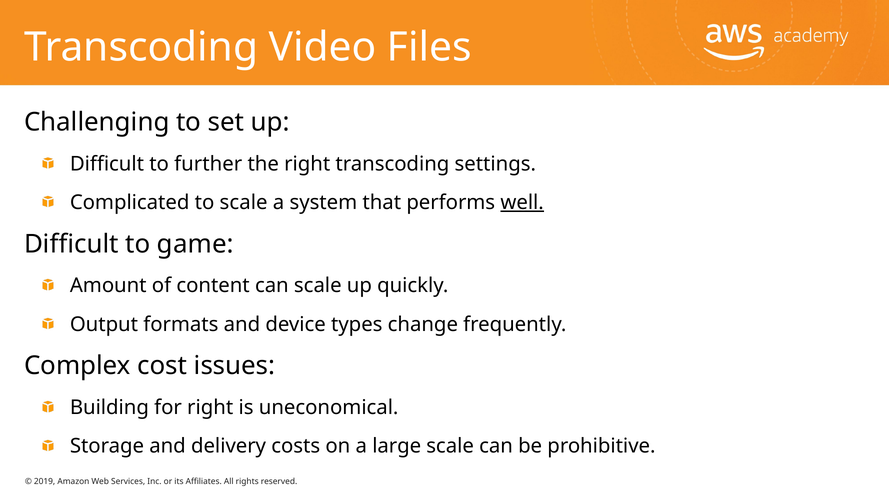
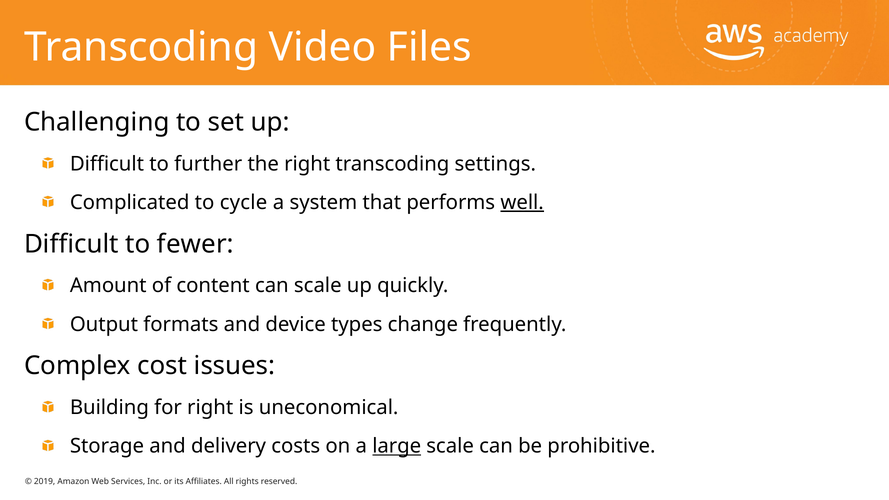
to scale: scale -> cycle (244, 202)
game: game -> fewer (195, 244)
large underline: none -> present (397, 446)
